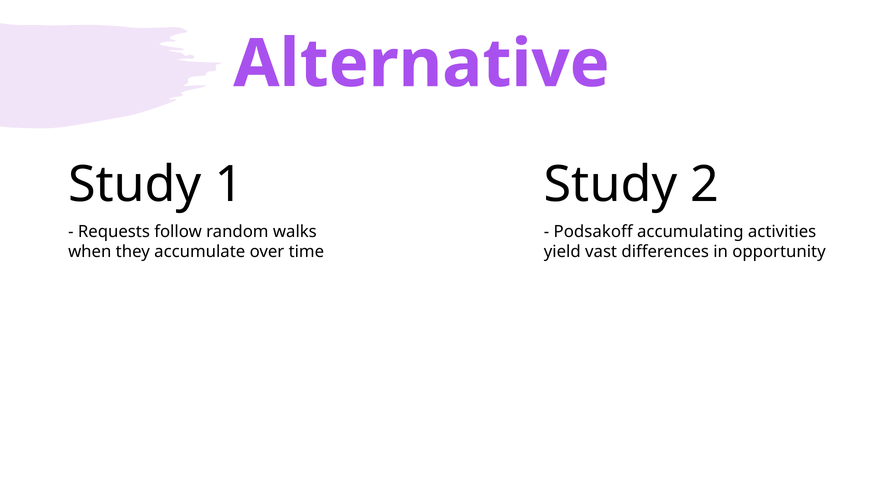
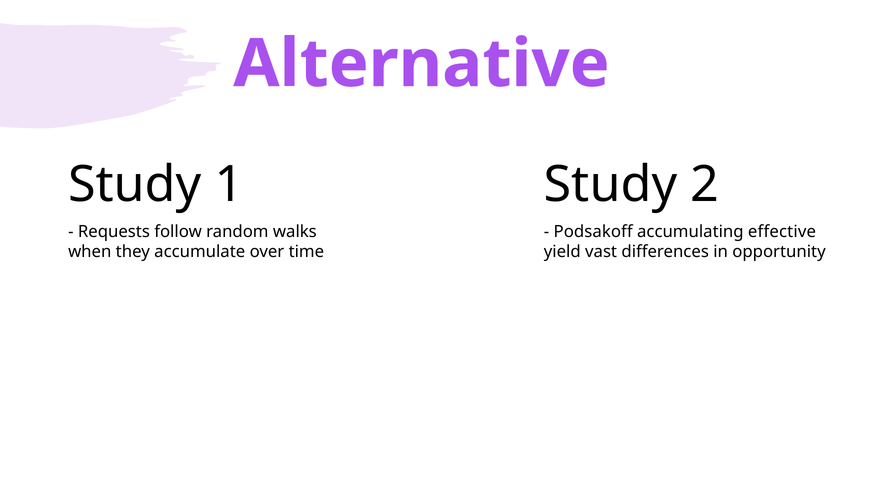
activities: activities -> effective (782, 232)
